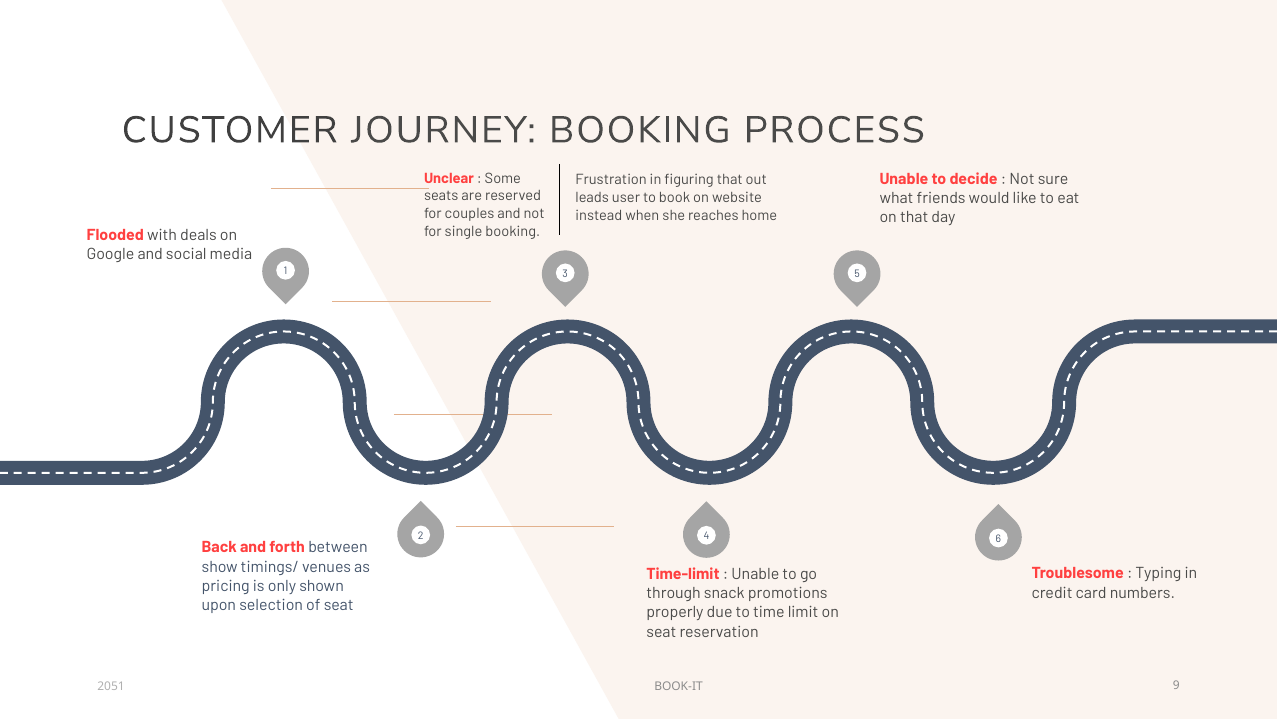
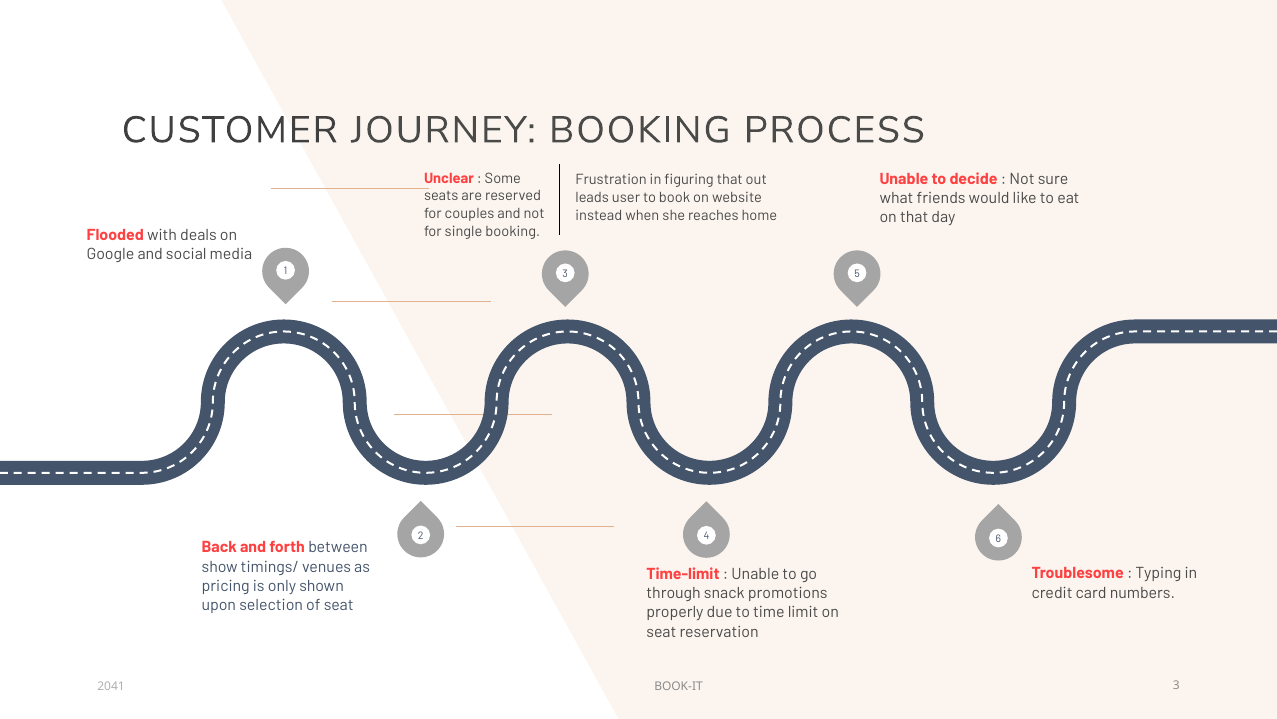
2051: 2051 -> 2041 (111, 686)
BOOK-IT 9: 9 -> 3 (1176, 685)
